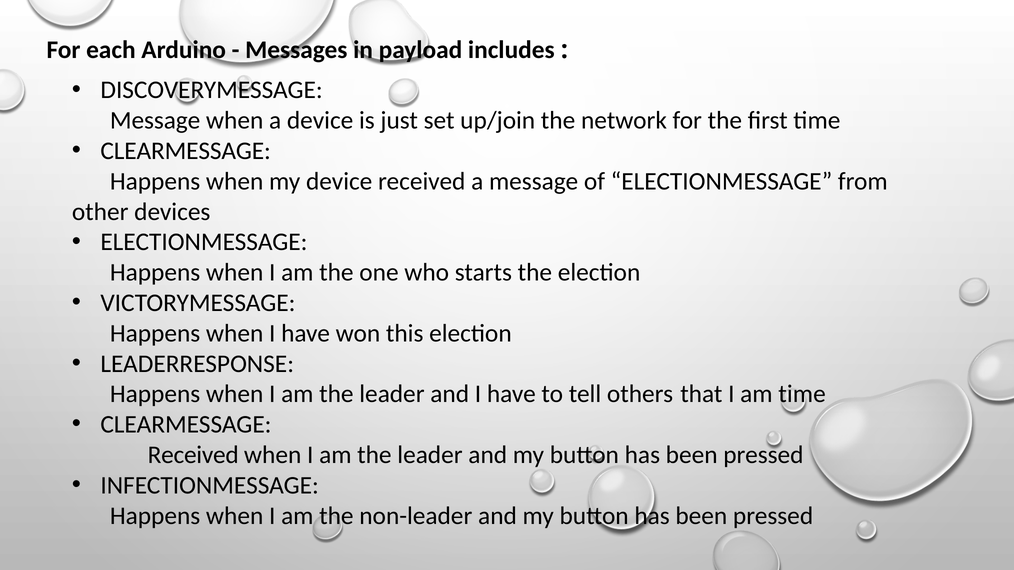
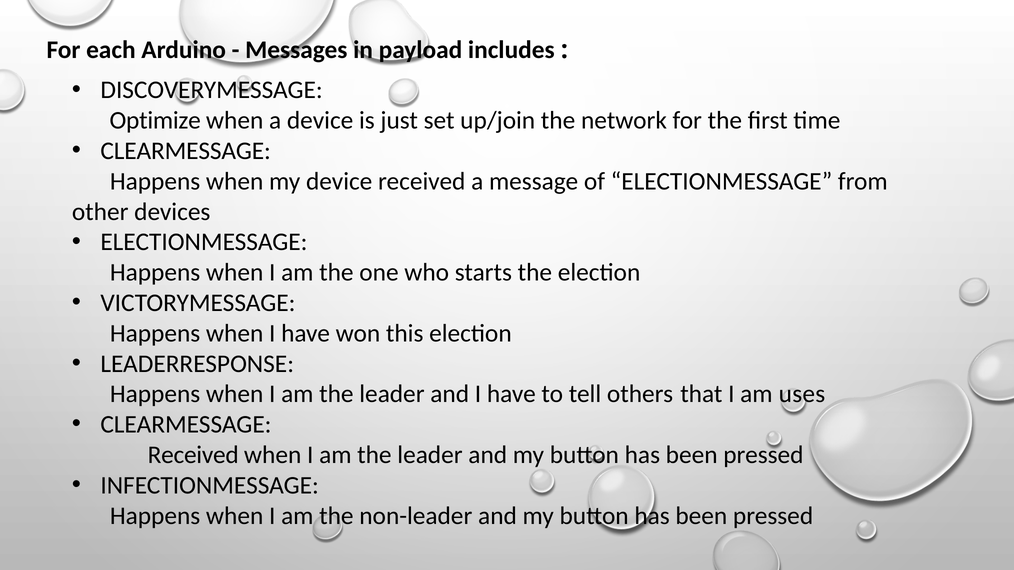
Message: Message -> Optimize (155, 121)
am time: time -> uses (802, 394)
